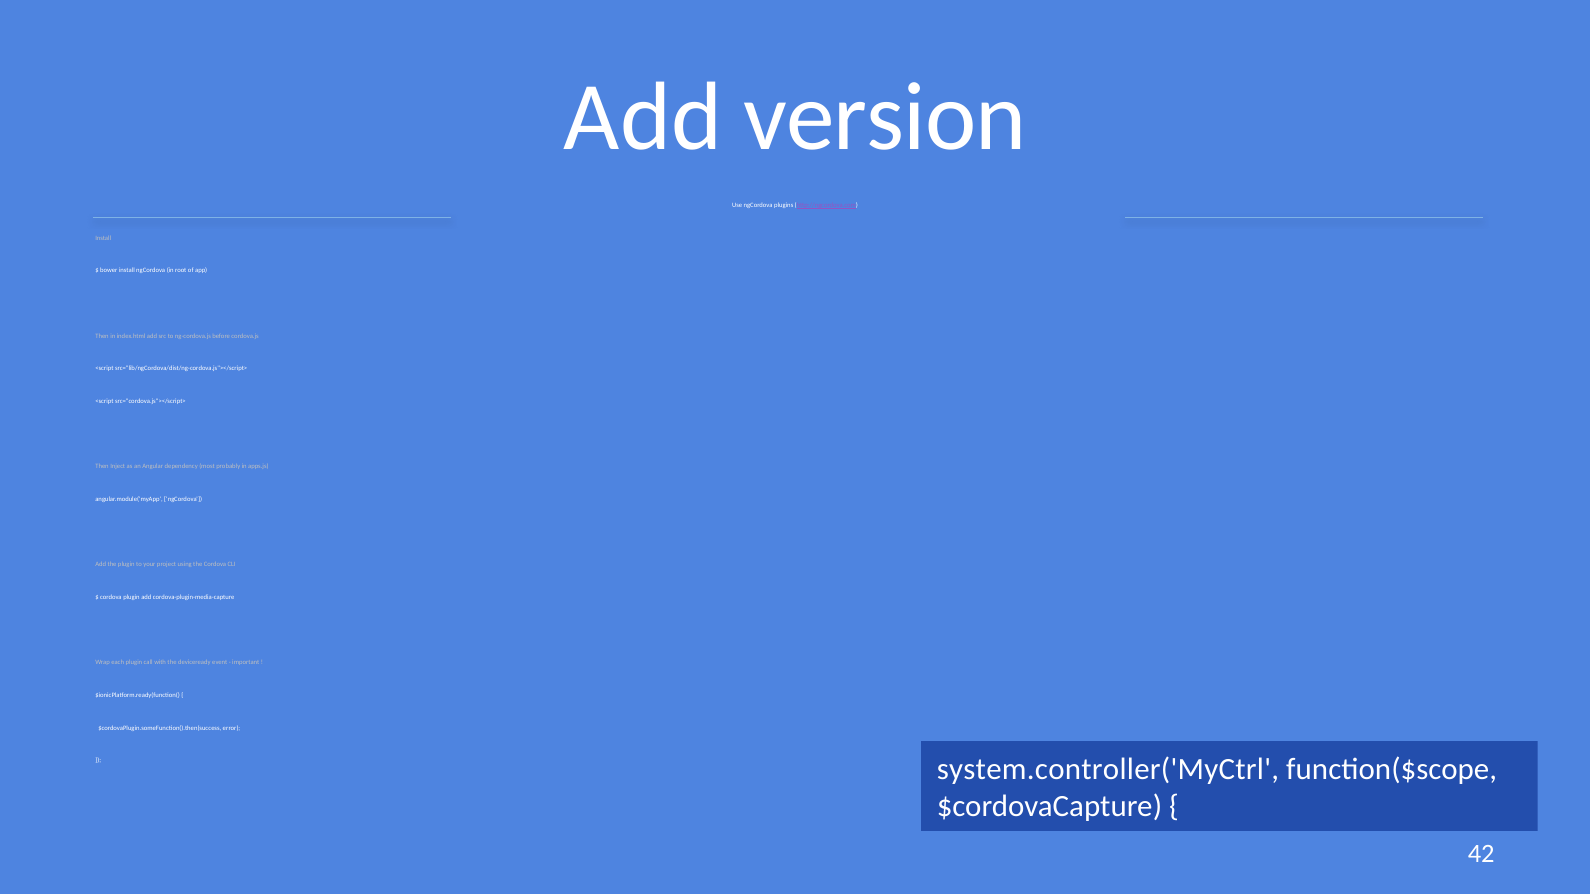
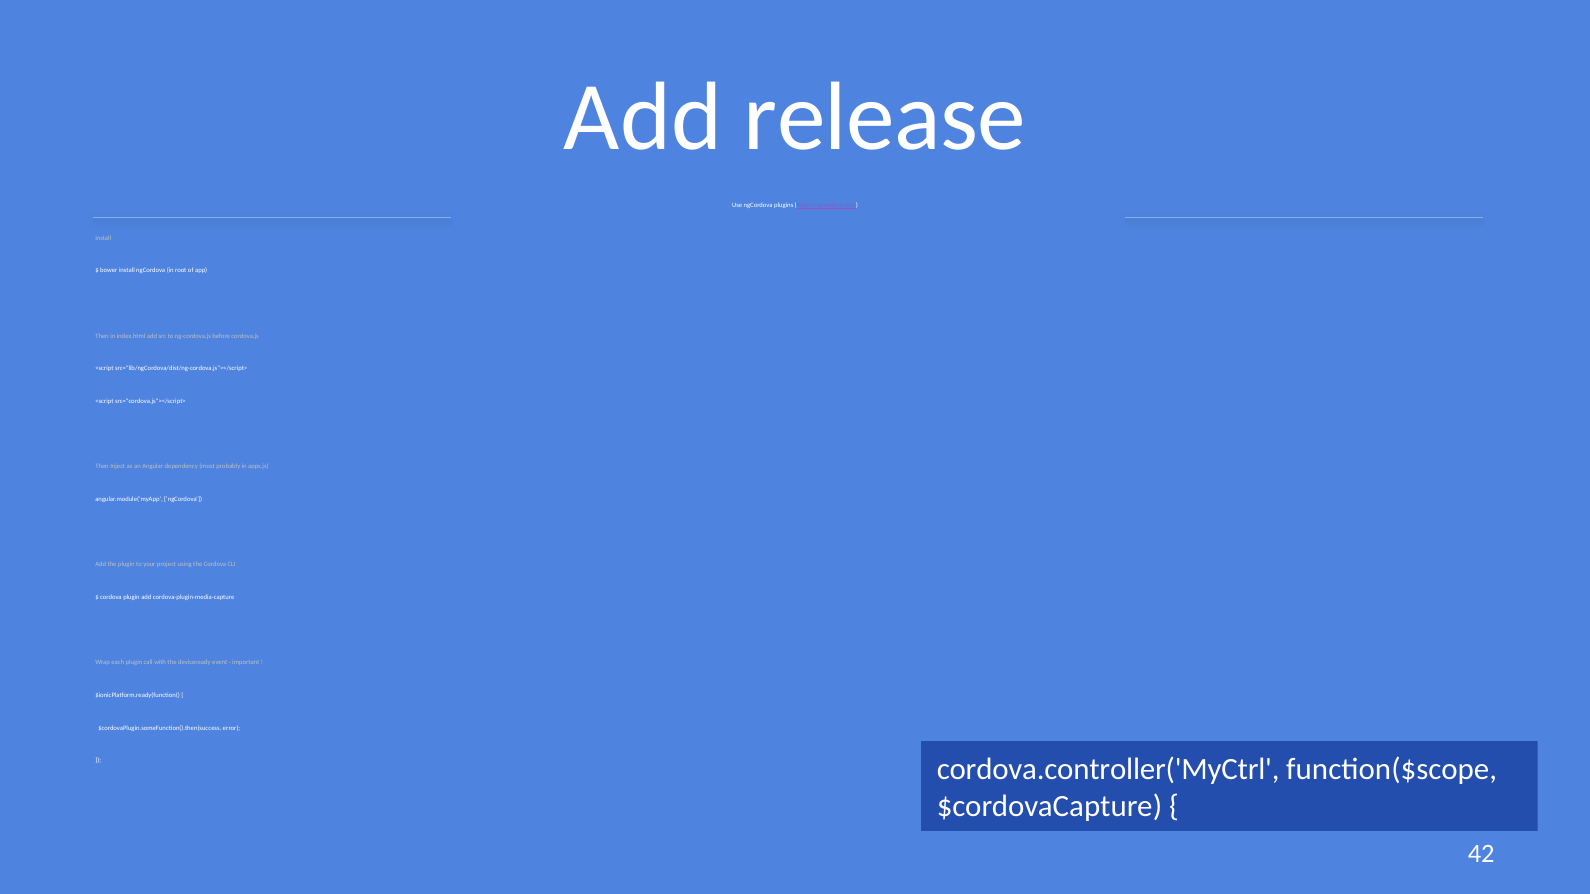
version: version -> release (885, 117)
system.controller('MyCtrl: system.controller('MyCtrl -> cordova.controller('MyCtrl (1108, 770)
